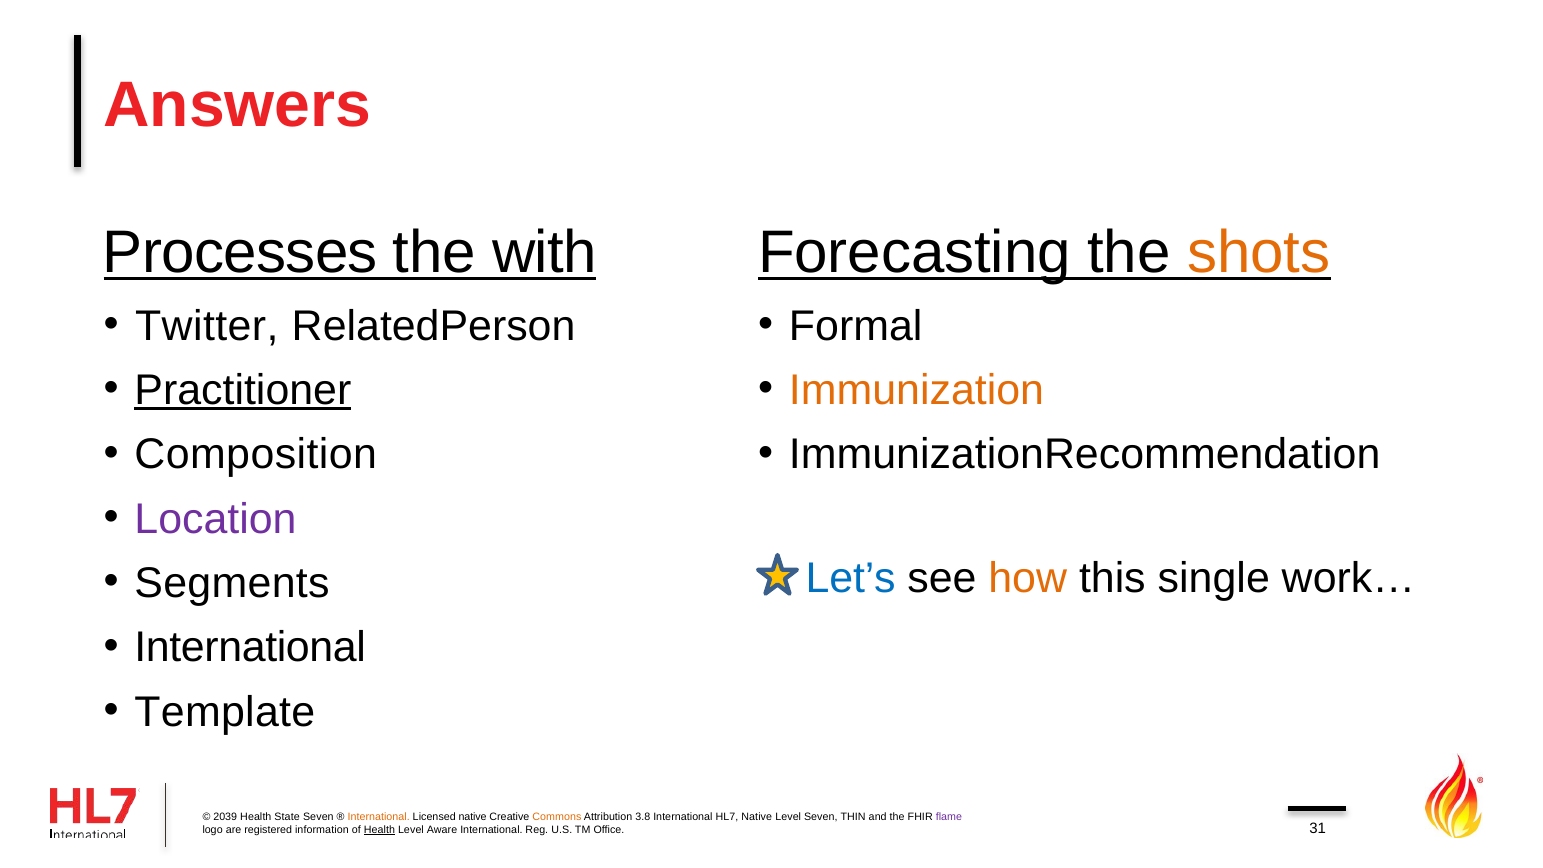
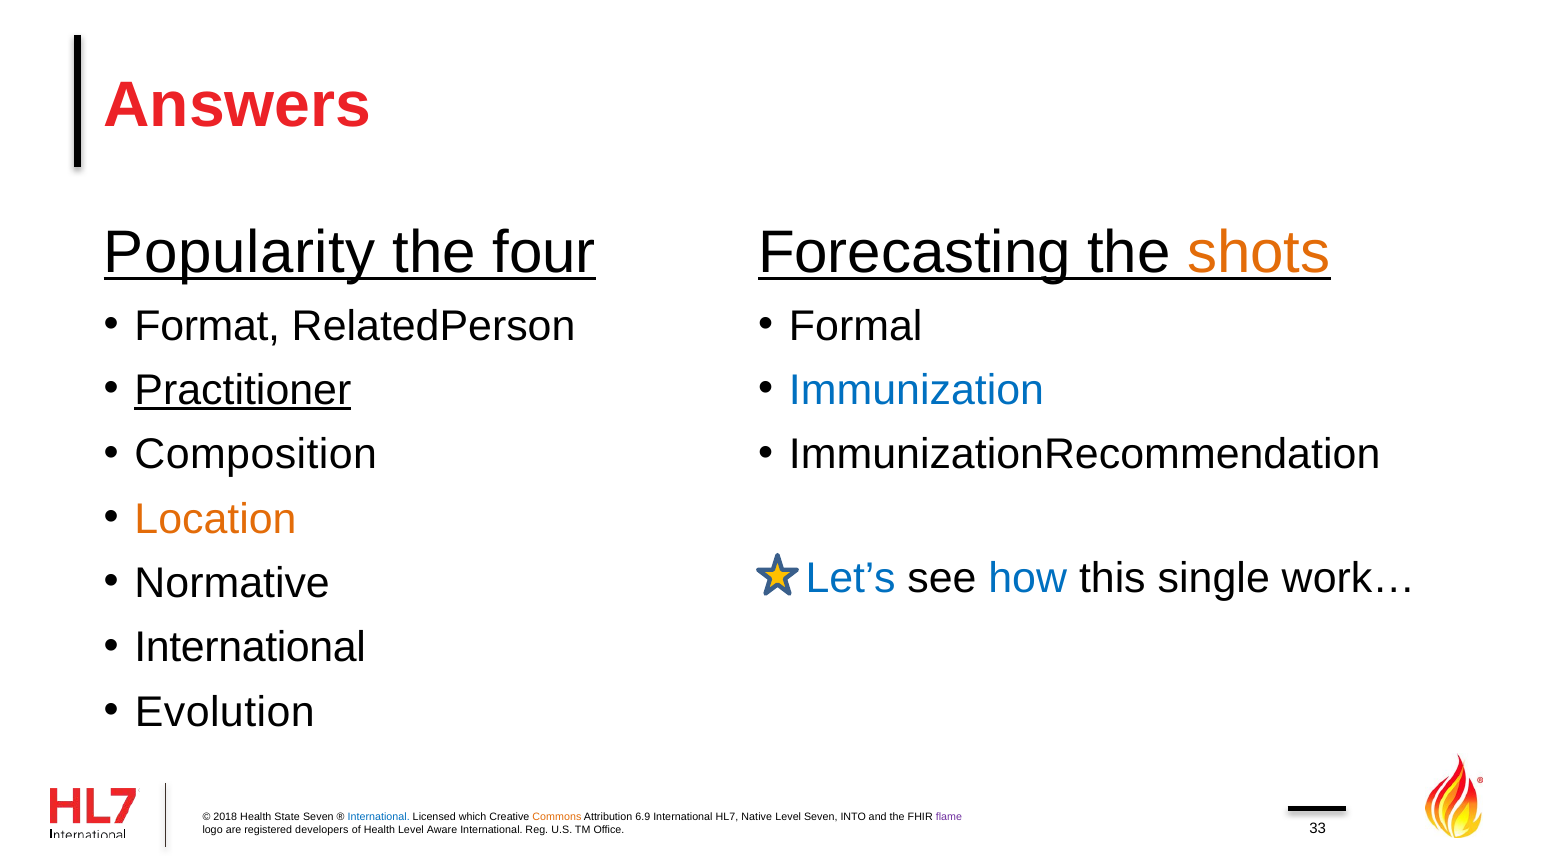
Processes: Processes -> Popularity (240, 252)
with: with -> four (544, 252)
Twitter: Twitter -> Format (207, 326)
Immunization colour: orange -> blue (917, 390)
Location colour: purple -> orange (215, 519)
how colour: orange -> blue (1028, 578)
Segments: Segments -> Normative (232, 583)
Template: Template -> Evolution (225, 712)
2039: 2039 -> 2018 (225, 817)
International colour: orange -> blue (379, 817)
Licensed native: native -> which (473, 817)
3.8: 3.8 -> 6.9 (643, 817)
THIN: THIN -> INTO (853, 817)
information: information -> developers (322, 830)
Health underline: present -> none (379, 830)
31: 31 -> 33 (1318, 828)
